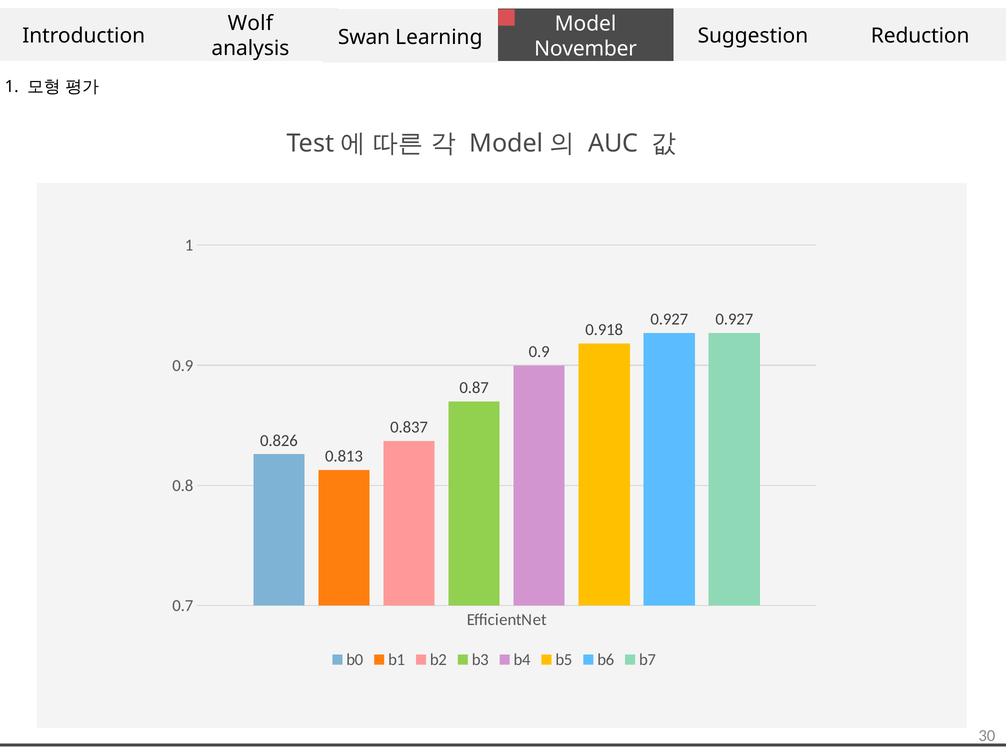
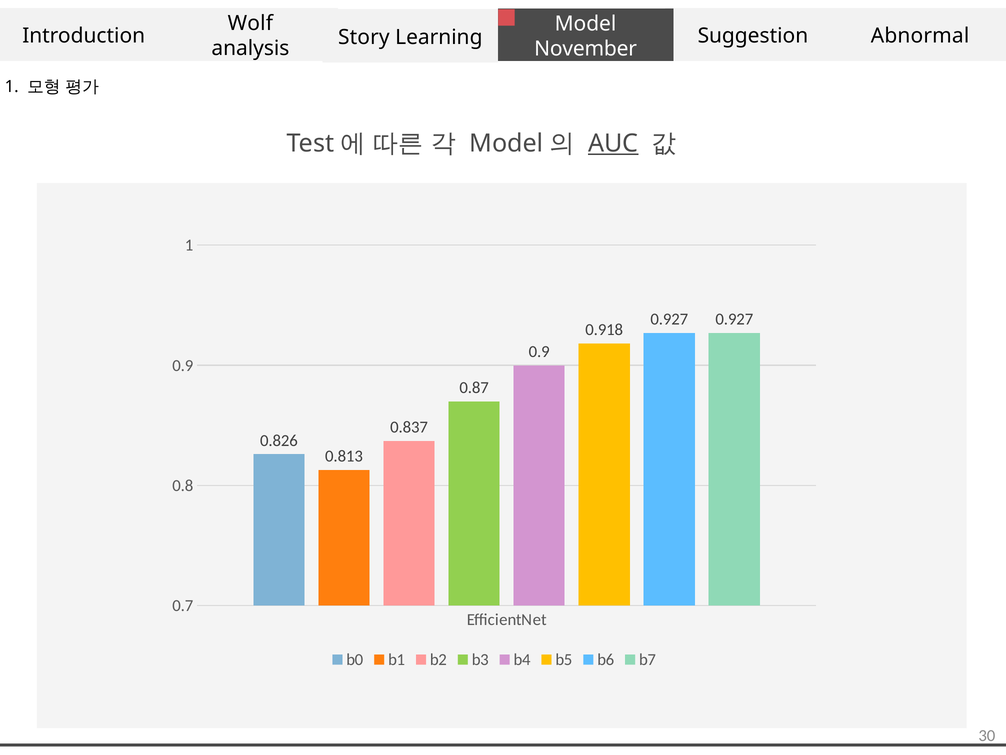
Swan: Swan -> Story (364, 37)
Reduction: Reduction -> Abnormal (920, 36)
AUC underline: none -> present (613, 143)
